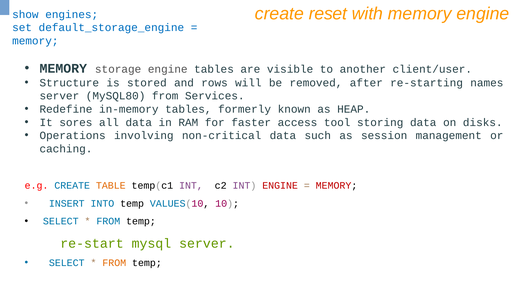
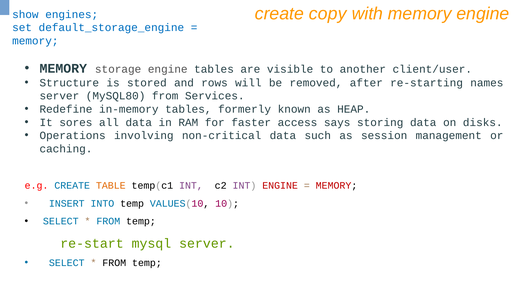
reset: reset -> copy (328, 14)
tool: tool -> says (337, 122)
FROM colour: orange -> black (114, 263)
